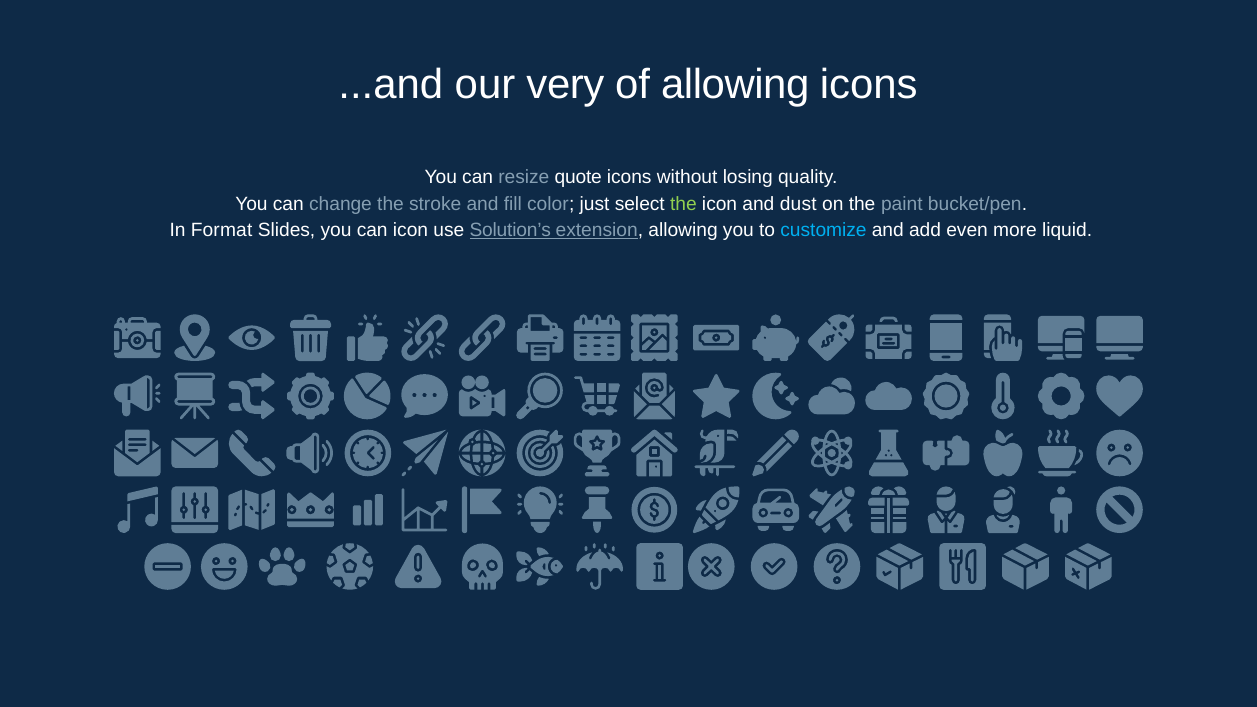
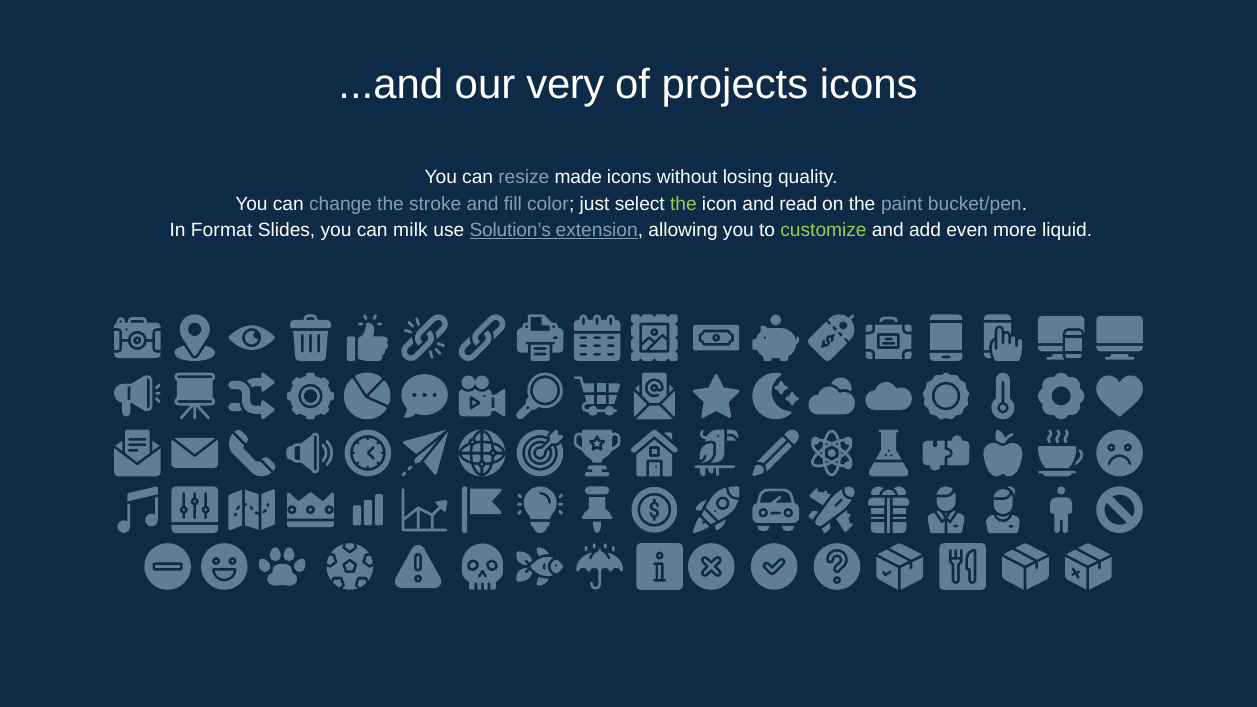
of allowing: allowing -> projects (735, 85)
quote: quote -> made (578, 177)
dust: dust -> read (798, 204)
can icon: icon -> milk (410, 230)
customize colour: light blue -> light green (824, 230)
